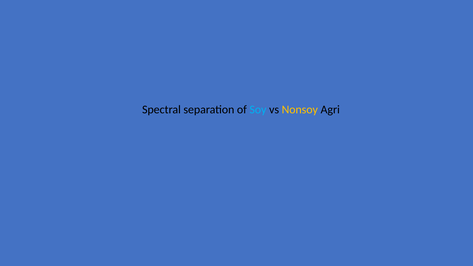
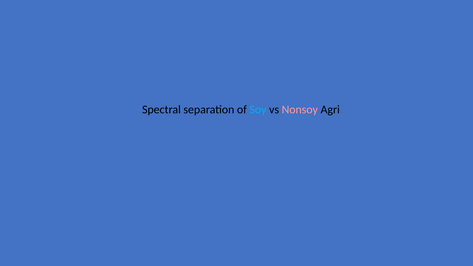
Nonsoy colour: yellow -> pink (300, 110)
